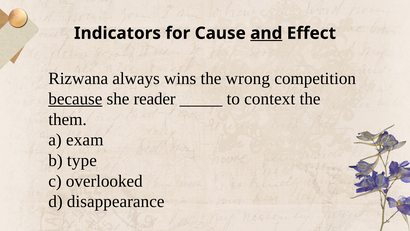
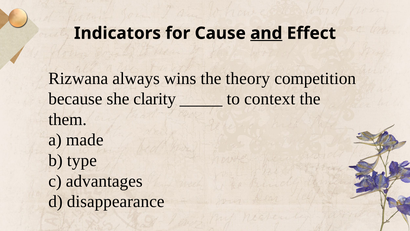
wrong: wrong -> theory (248, 78)
because underline: present -> none (75, 99)
reader: reader -> clarity (155, 99)
exam: exam -> made (85, 140)
overlooked: overlooked -> advantages (104, 181)
